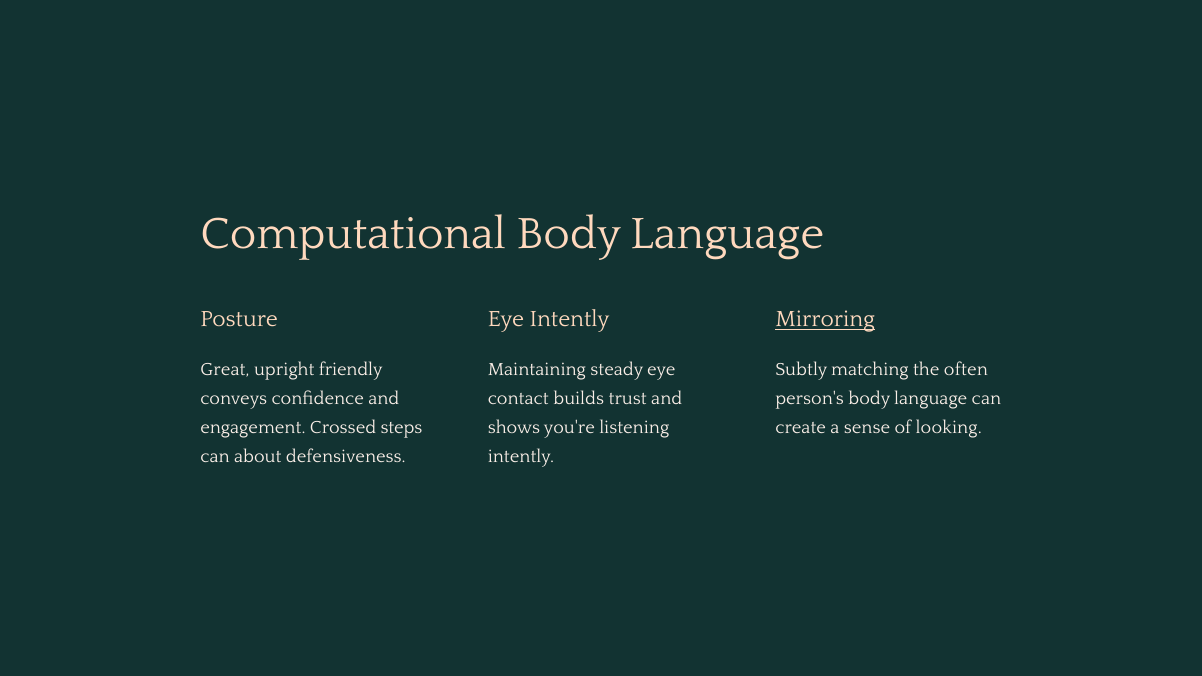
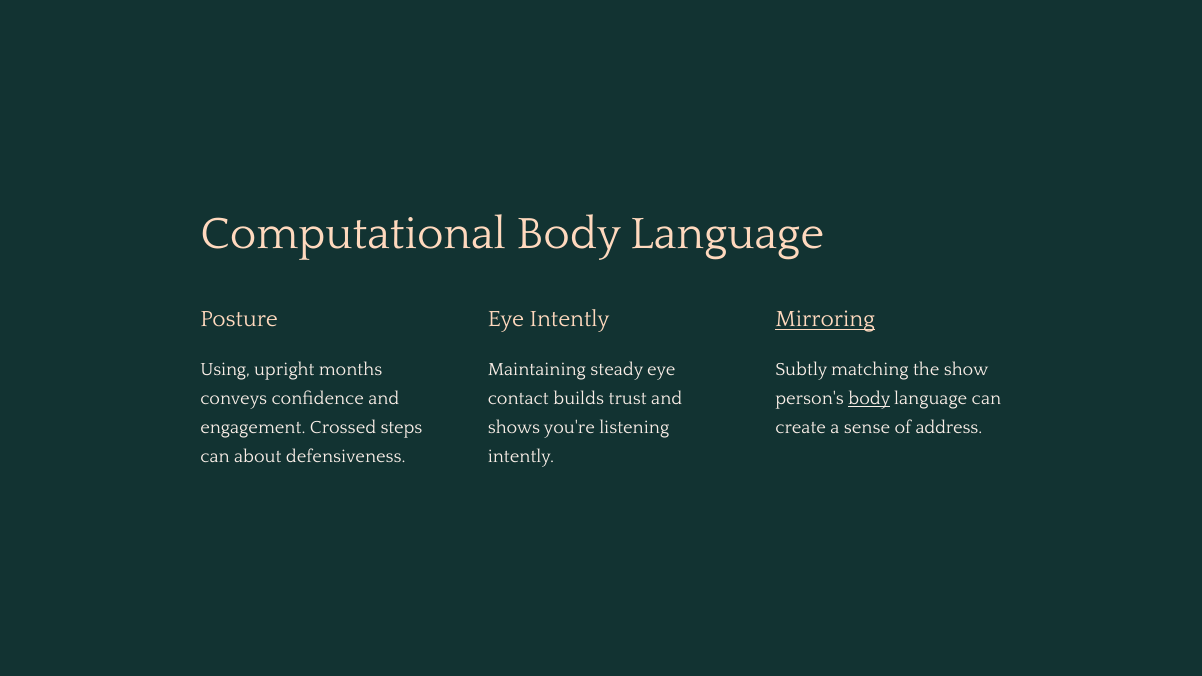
Great: Great -> Using (225, 369)
friendly: friendly -> months (351, 369)
often: often -> show (966, 369)
body underline: none -> present (869, 399)
looking: looking -> address (949, 428)
